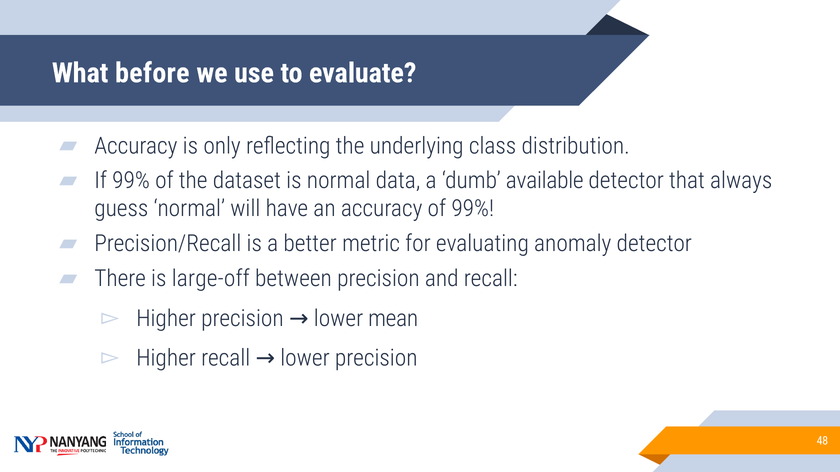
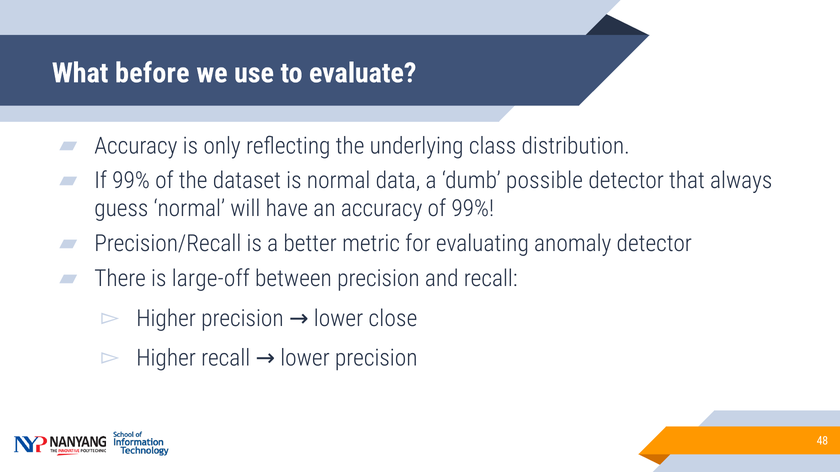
available: available -> possible (545, 181)
mean: mean -> close (393, 319)
